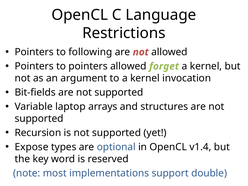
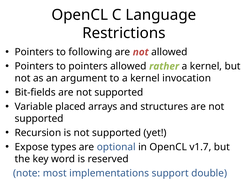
forget: forget -> rather (164, 66)
laptop: laptop -> placed (70, 107)
v1.4: v1.4 -> v1.7 (200, 147)
